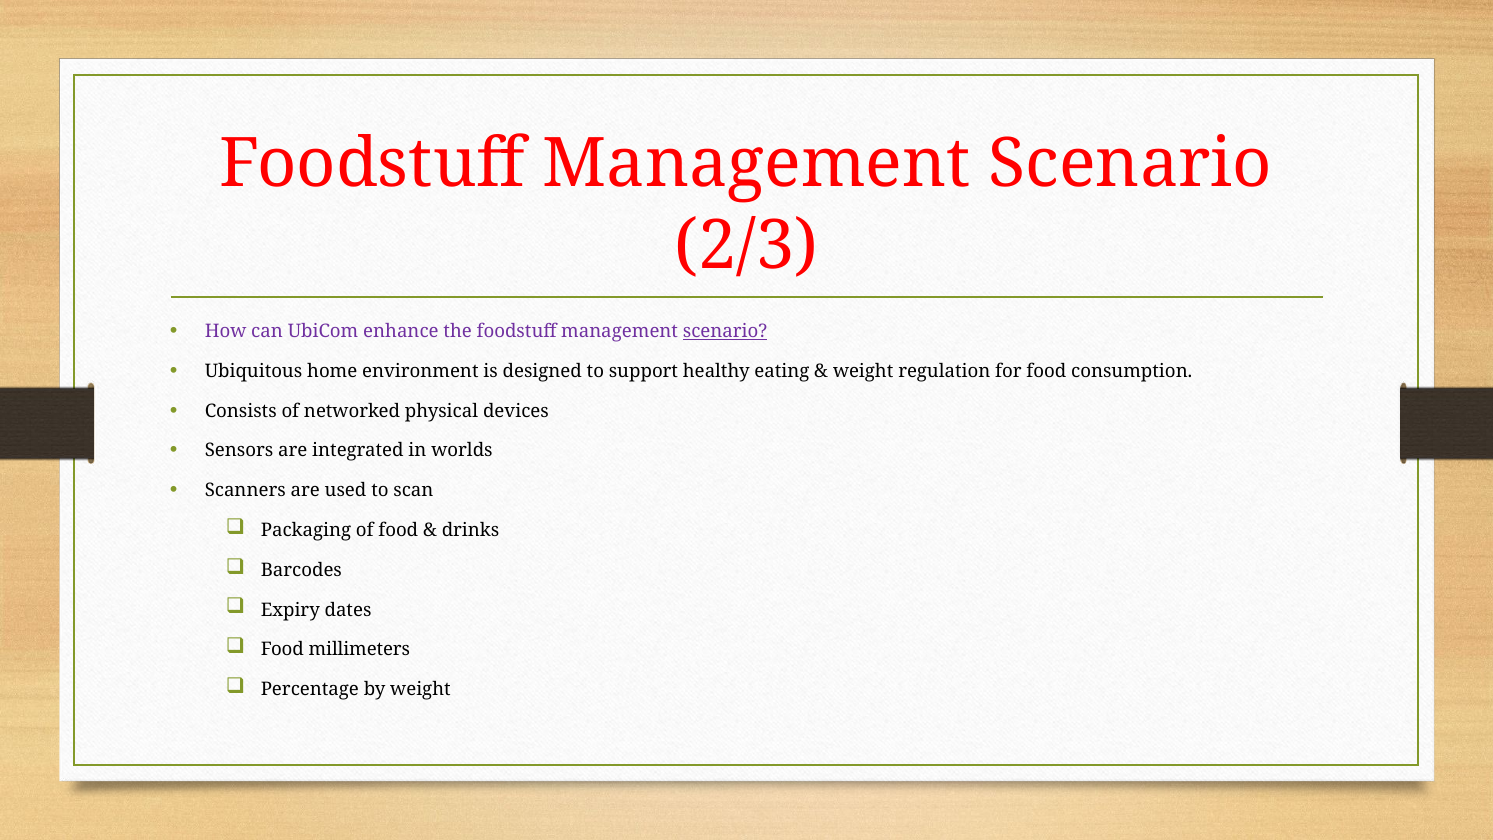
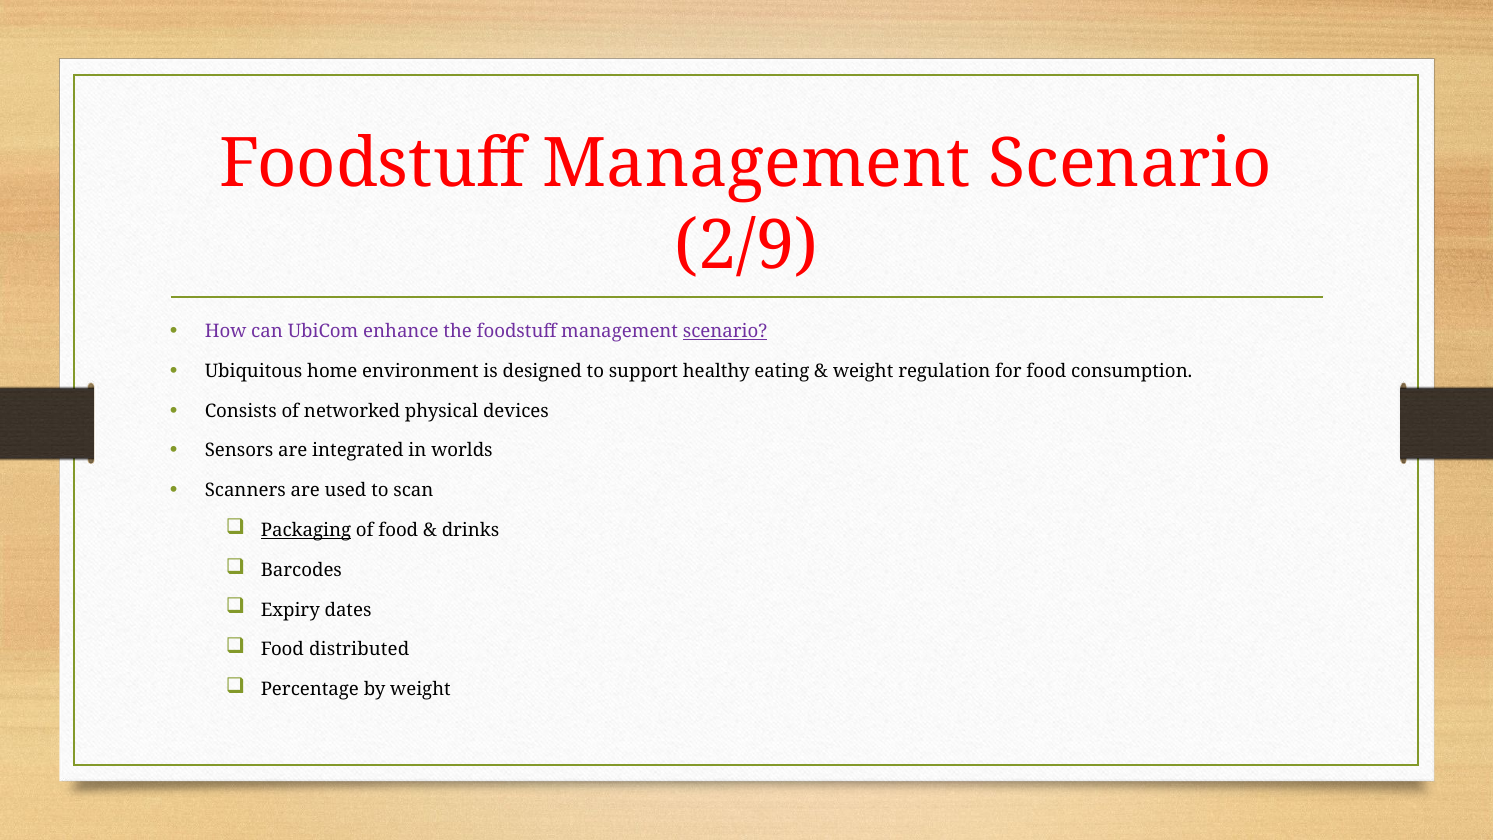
2/3: 2/3 -> 2/9 (746, 246)
Packaging underline: none -> present (306, 530)
millimeters: millimeters -> distributed (359, 650)
